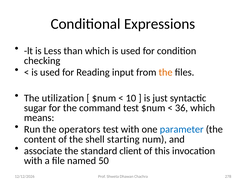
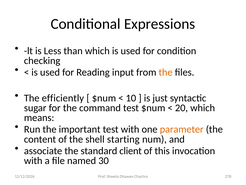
utilization: utilization -> efficiently (63, 98)
36: 36 -> 20 (181, 108)
operators: operators -> important (80, 129)
parameter colour: blue -> orange (182, 129)
50: 50 -> 30 (104, 160)
